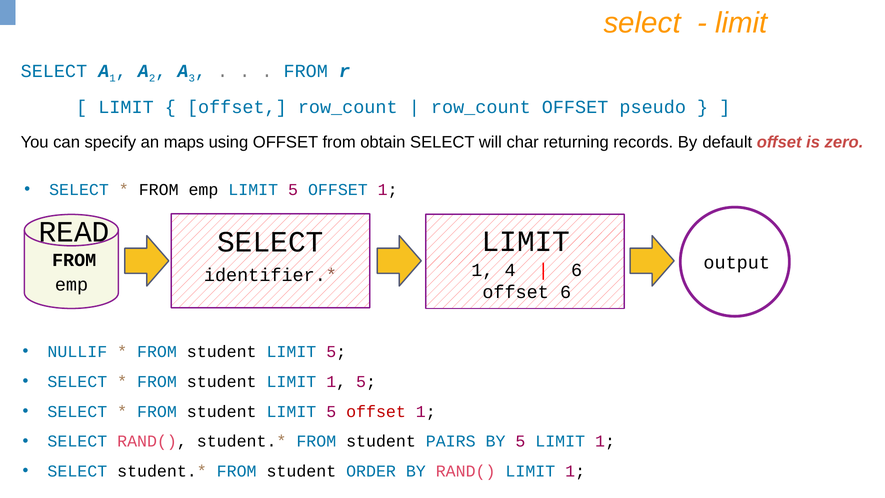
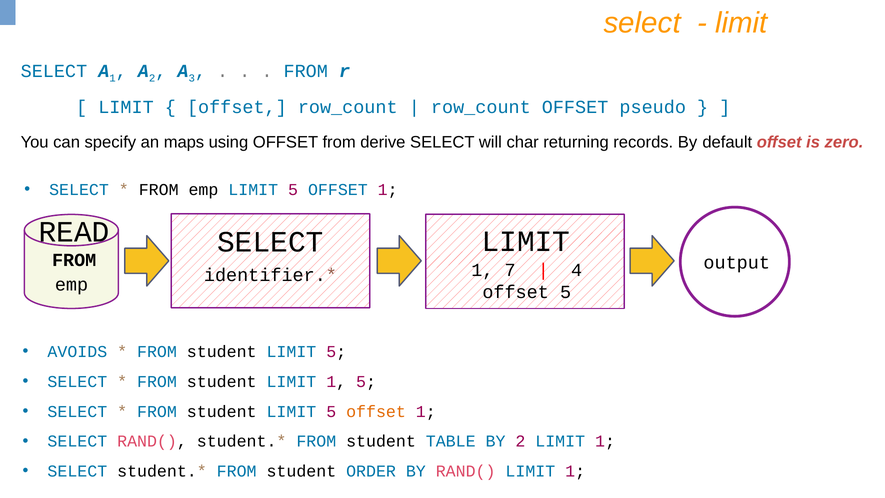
obtain: obtain -> derive (383, 142)
4: 4 -> 7 (510, 270)
6: 6 -> 4 (577, 270)
offset 6: 6 -> 5 (566, 292)
NULLIF: NULLIF -> AVOIDS (77, 352)
offset colour: red -> orange (376, 411)
PAIRS: PAIRS -> TABLE (451, 441)
BY 5: 5 -> 2 (520, 441)
